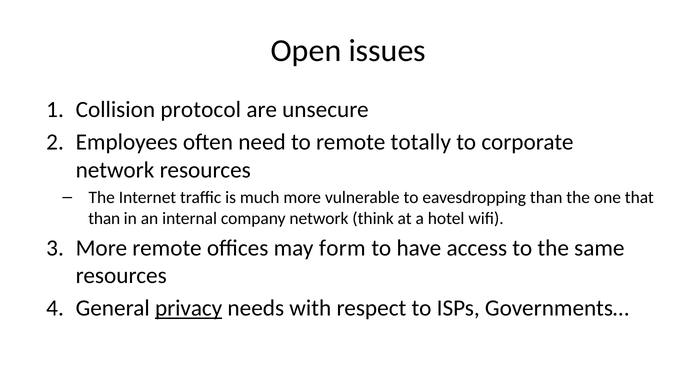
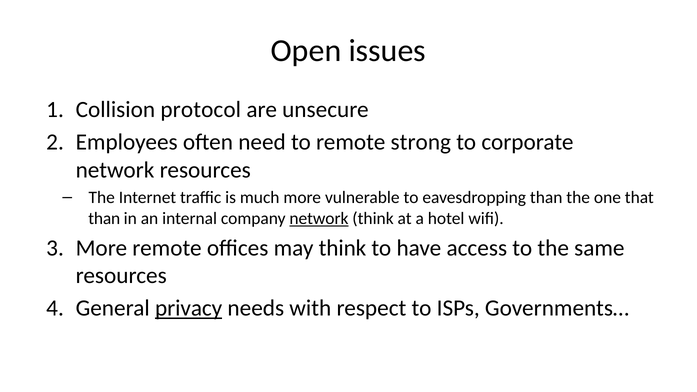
totally: totally -> strong (421, 142)
network underline: none -> present (319, 218)
may form: form -> think (342, 248)
